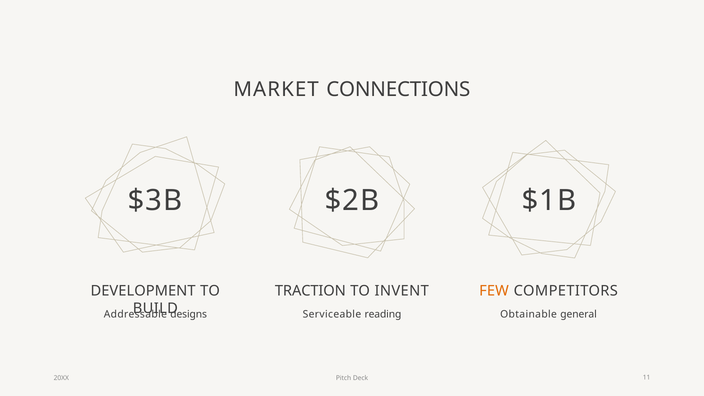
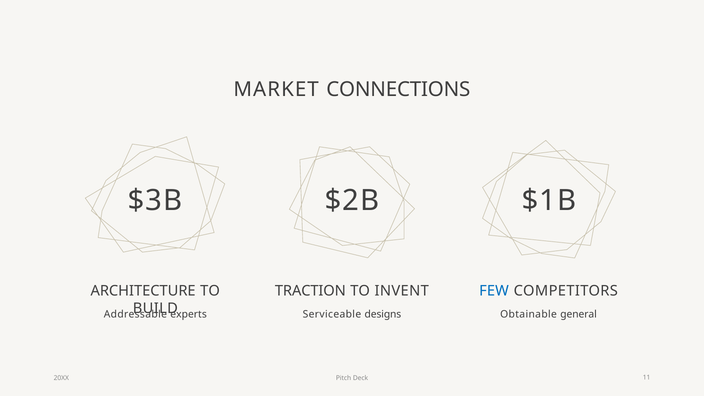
DEVELOPMENT: DEVELOPMENT -> ARCHITECTURE (143, 291)
FEW colour: orange -> blue (494, 291)
designs: designs -> experts (189, 314)
reading: reading -> designs (383, 314)
